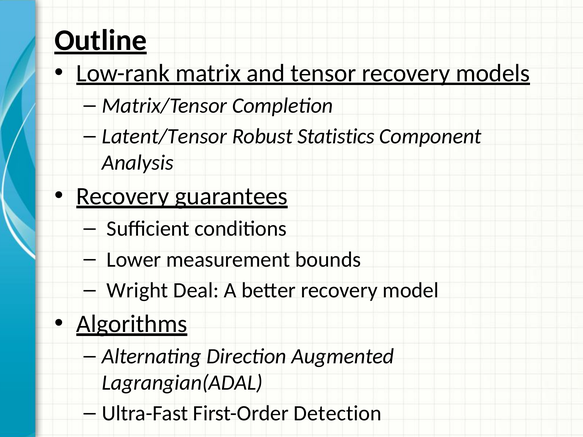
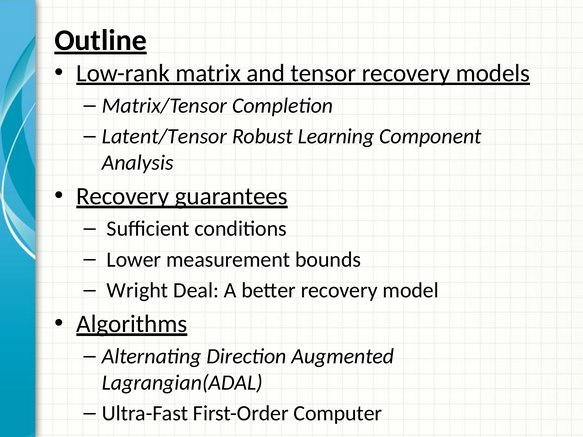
Statistics: Statistics -> Learning (336, 136)
Detection: Detection -> Computer (338, 414)
